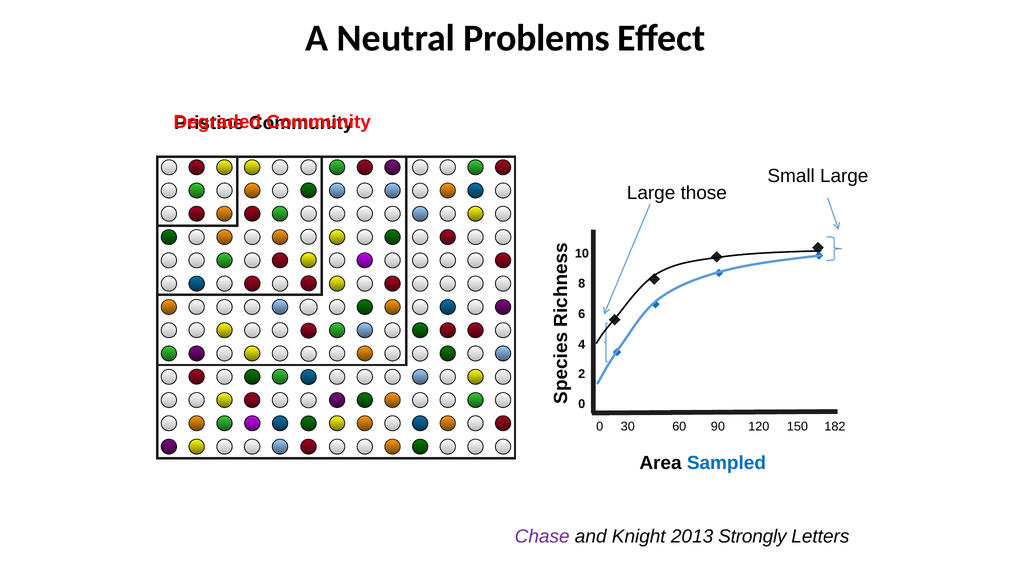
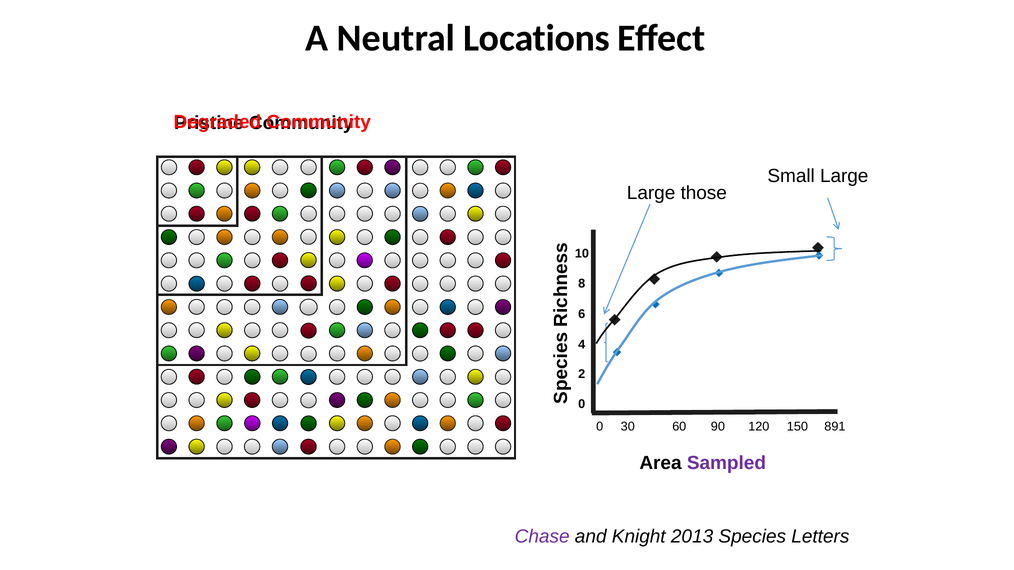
Problems: Problems -> Locations (537, 38)
182: 182 -> 891 (835, 427)
Sampled colour: blue -> purple (726, 463)
Strongly: Strongly -> Species (752, 537)
